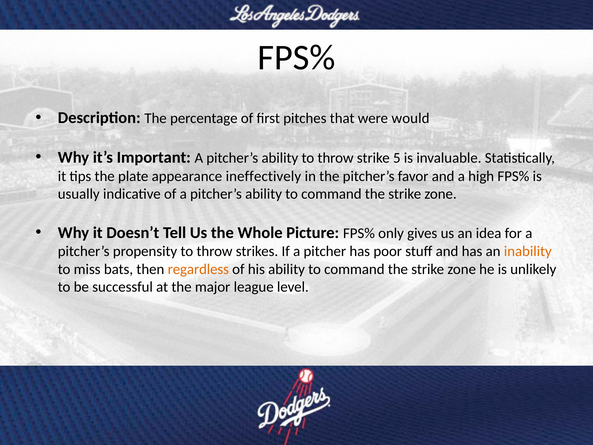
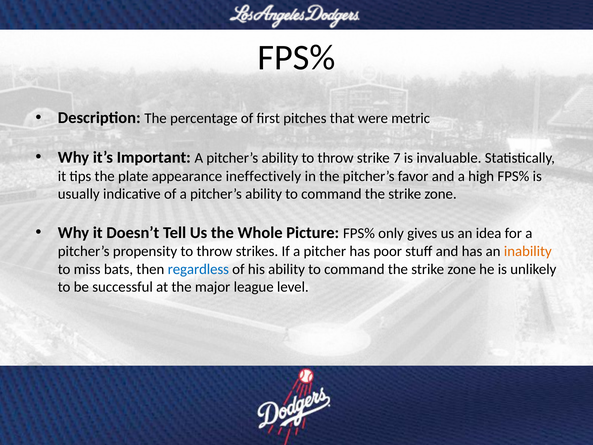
would: would -> metric (411, 118)
5: 5 -> 7 (397, 158)
regardless colour: orange -> blue (198, 269)
